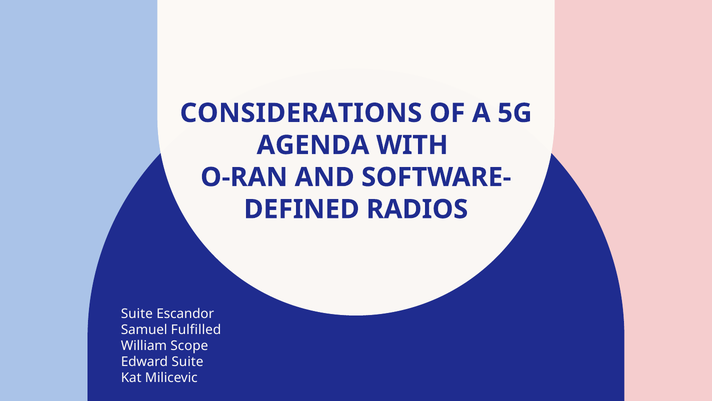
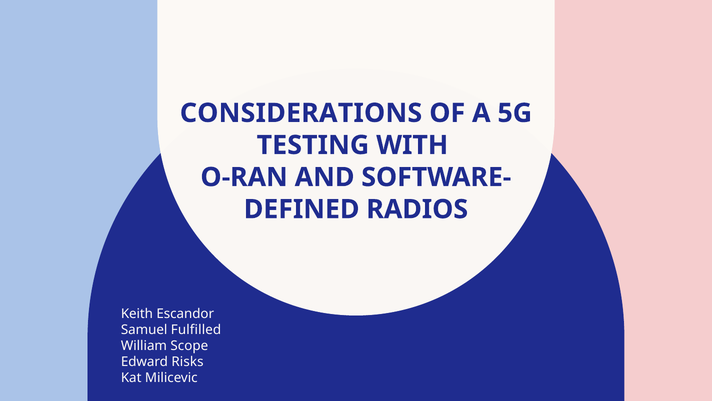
AGENDA: AGENDA -> TESTING (313, 145)
Suite: Suite -> Keith (137, 314)
Edward Suite: Suite -> Risks (187, 362)
